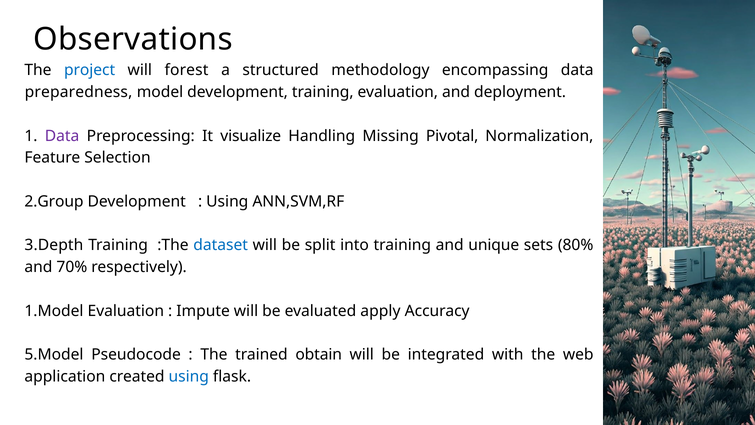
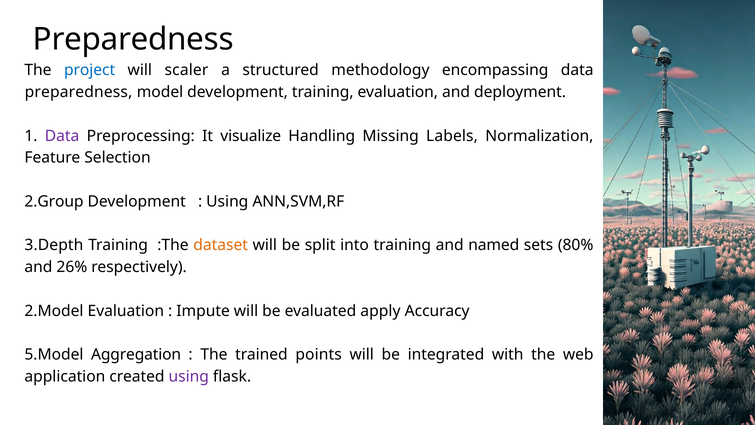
Observations: Observations -> Preparedness (133, 40)
forest: forest -> scaler (186, 70)
Pivotal: Pivotal -> Labels (452, 136)
dataset colour: blue -> orange (221, 245)
unique: unique -> named (494, 245)
70%: 70% -> 26% (72, 267)
1.Model: 1.Model -> 2.Model (54, 311)
Pseudocode: Pseudocode -> Aggregation (136, 354)
obtain: obtain -> points (319, 354)
using colour: blue -> purple (189, 376)
